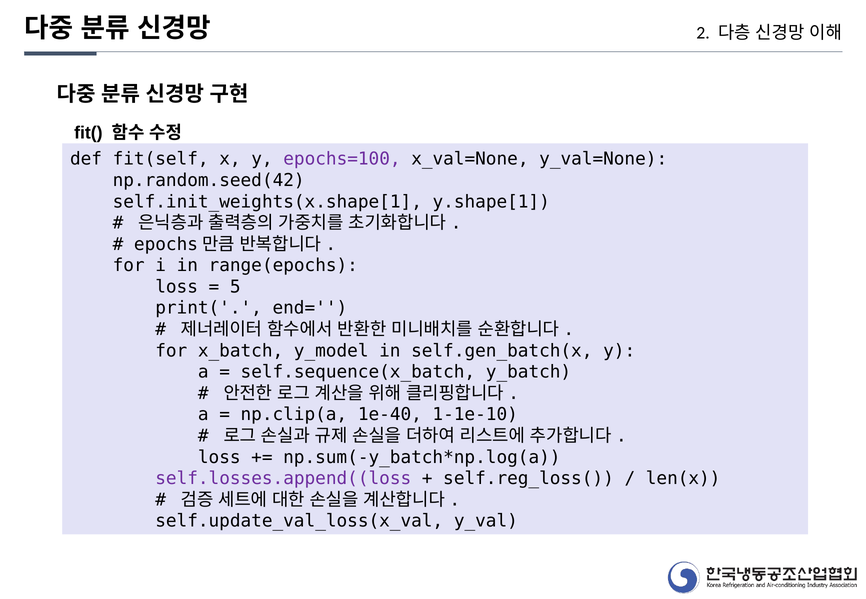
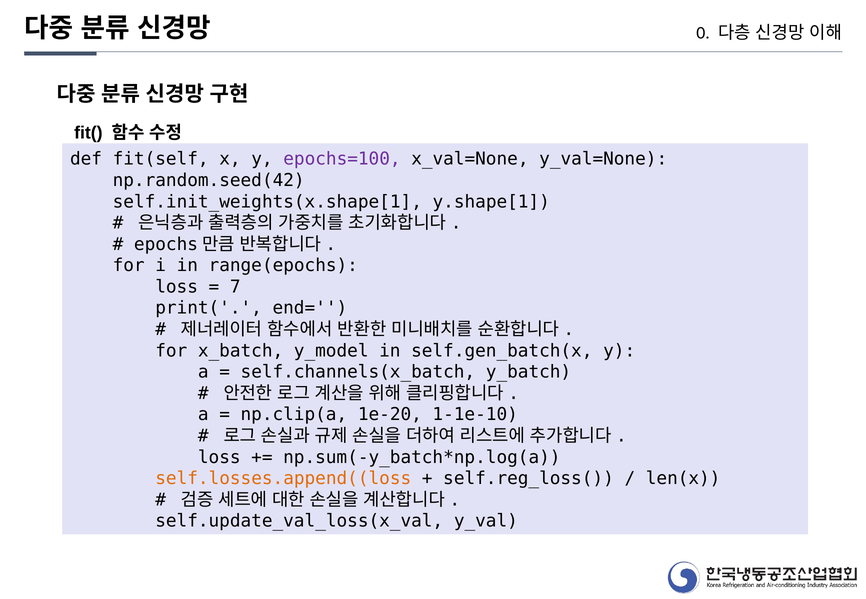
2: 2 -> 0 (703, 33)
5: 5 -> 7 (235, 287)
self.sequence(x_batch: self.sequence(x_batch -> self.channels(x_batch (358, 372)
1e-40: 1e-40 -> 1e-20 (390, 415)
self.losses.append((loss colour: purple -> orange (283, 479)
